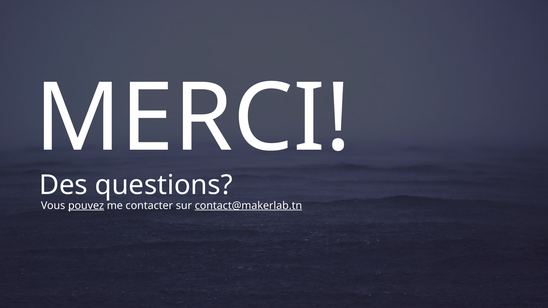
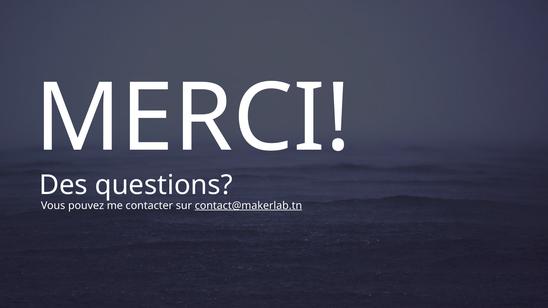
pouvez underline: present -> none (86, 206)
